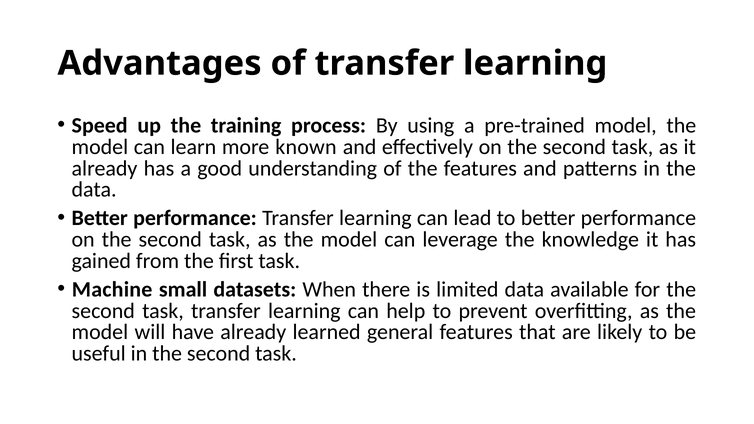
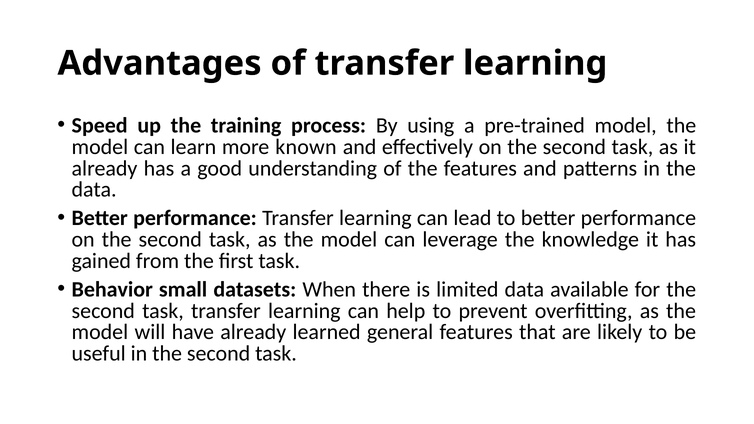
Machine: Machine -> Behavior (112, 289)
